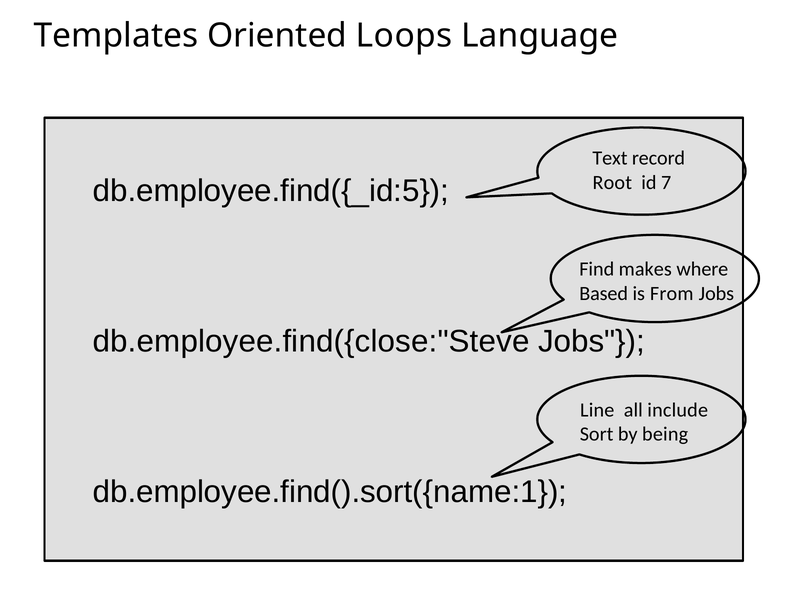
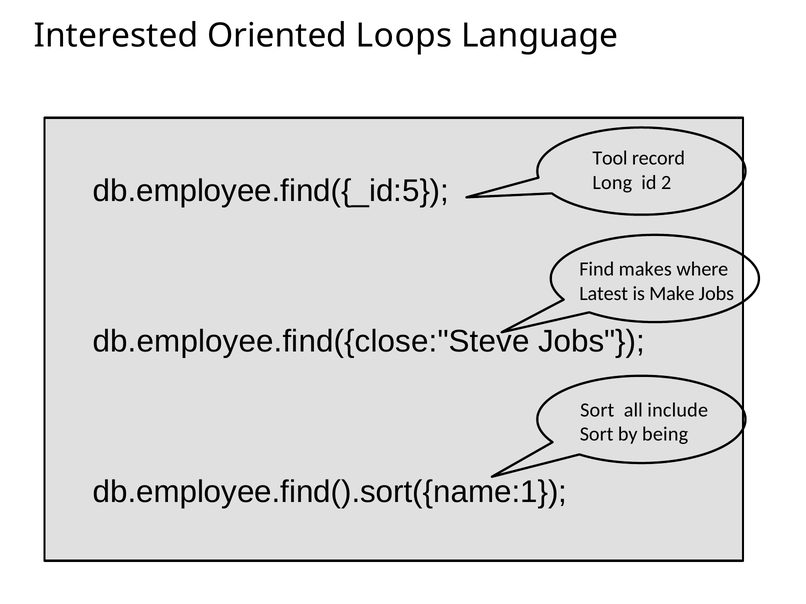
Templates: Templates -> Interested (116, 36)
Text: Text -> Tool (610, 158)
Root: Root -> Long (612, 183)
7: 7 -> 2 (666, 183)
Based: Based -> Latest (604, 294)
From: From -> Make (672, 294)
Line: Line -> Sort (597, 410)
